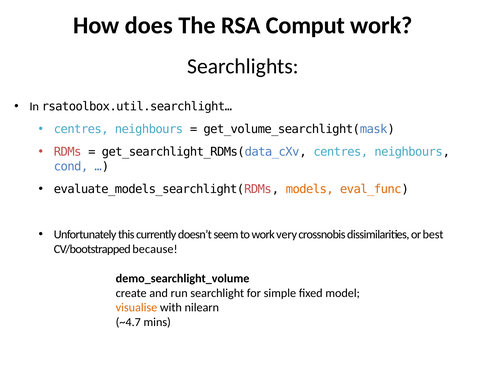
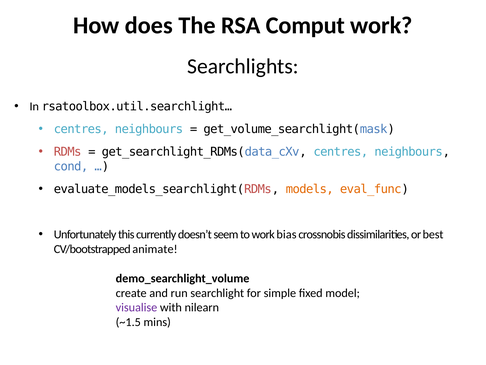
very: very -> bias (286, 234)
because: because -> animate (155, 249)
visualise colour: orange -> purple (136, 307)
~4.7: ~4.7 -> ~1.5 (128, 322)
